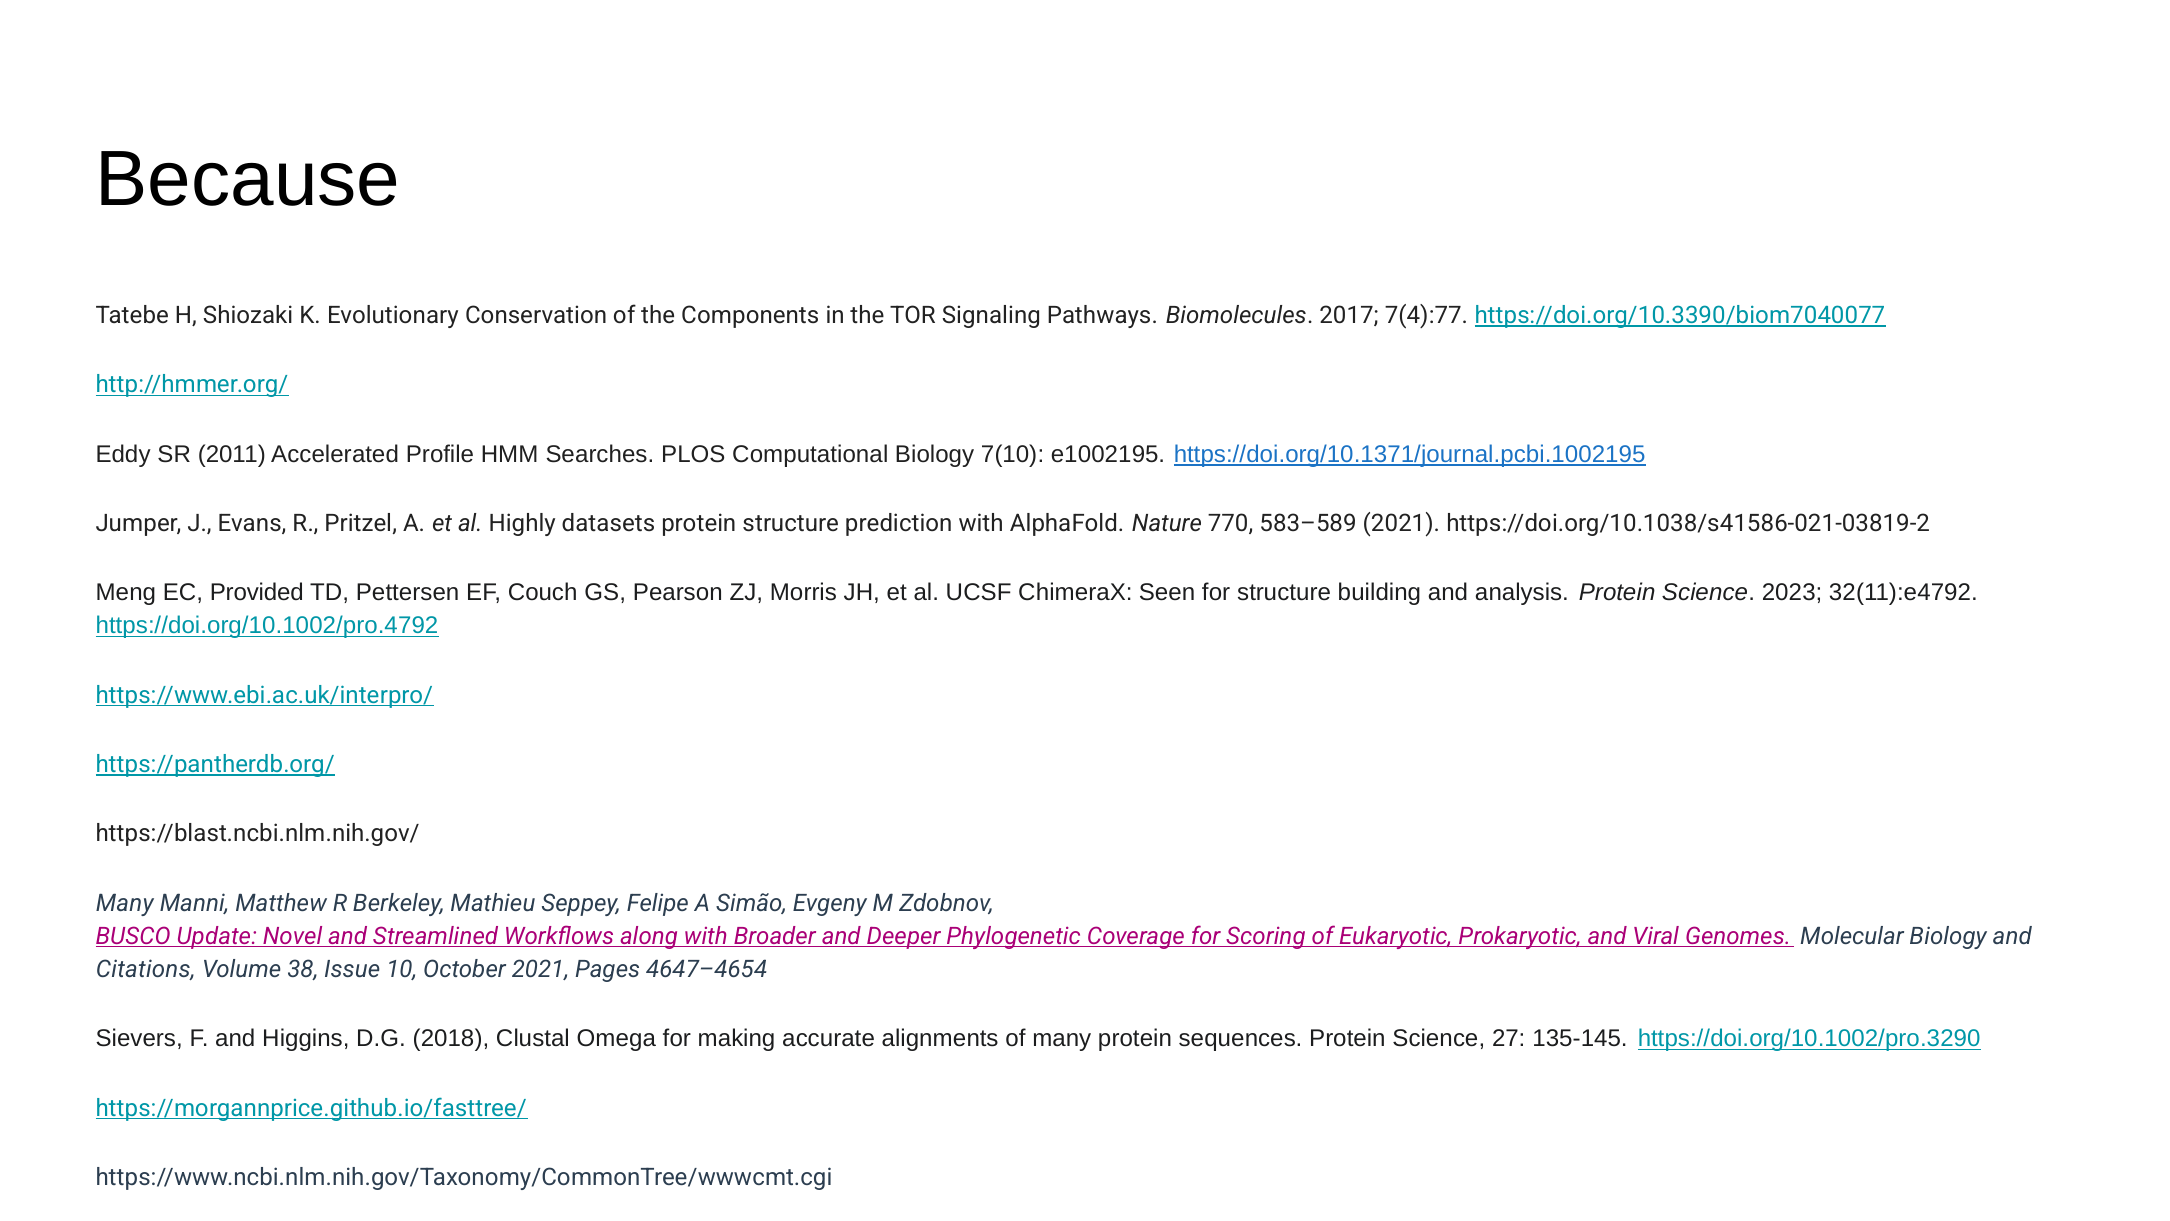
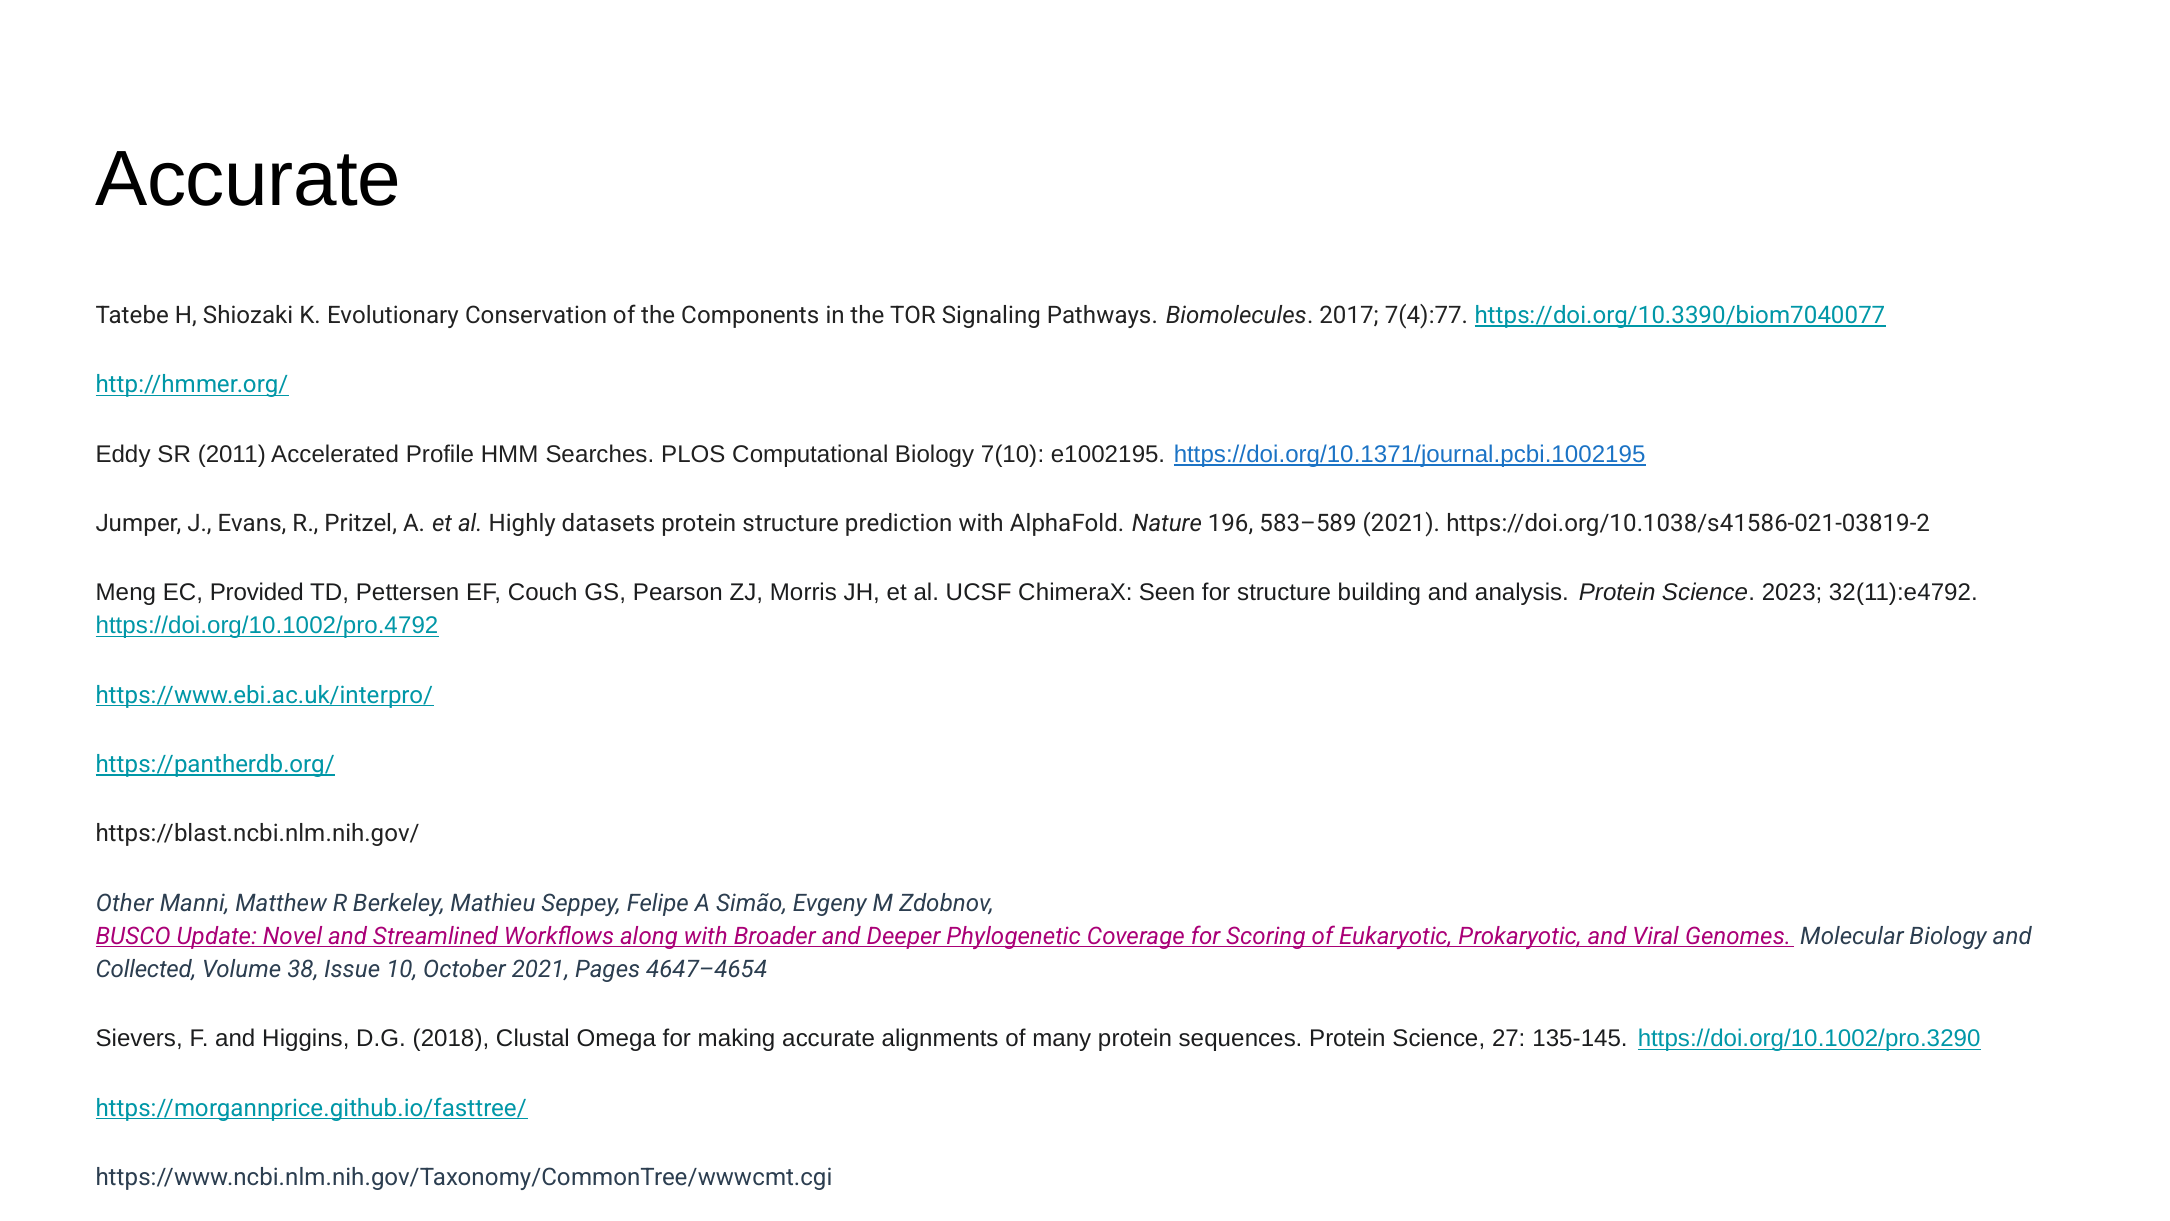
Because: Because -> Accurate (248, 180)
770: 770 -> 196 (1231, 523)
Many: Many -> Other (125, 903)
Citations: Citations -> Collected (146, 969)
